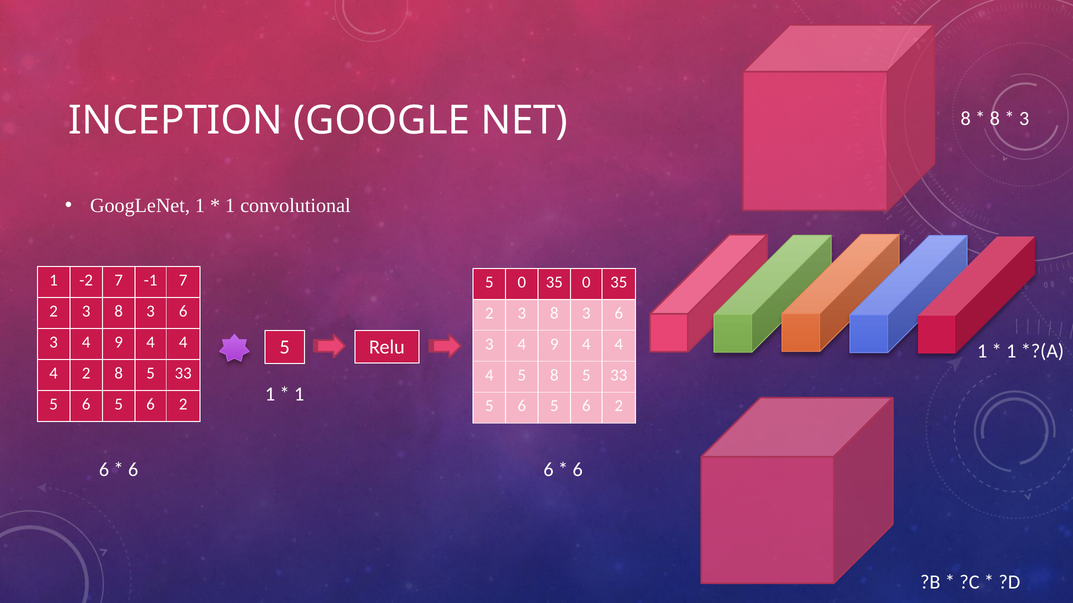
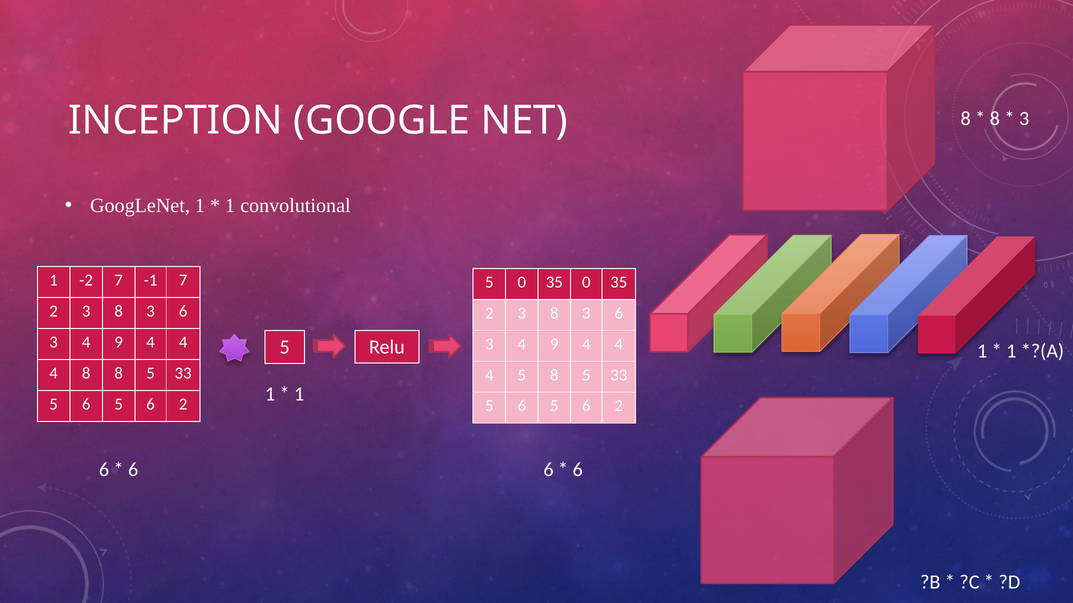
4 2: 2 -> 8 (86, 374)
